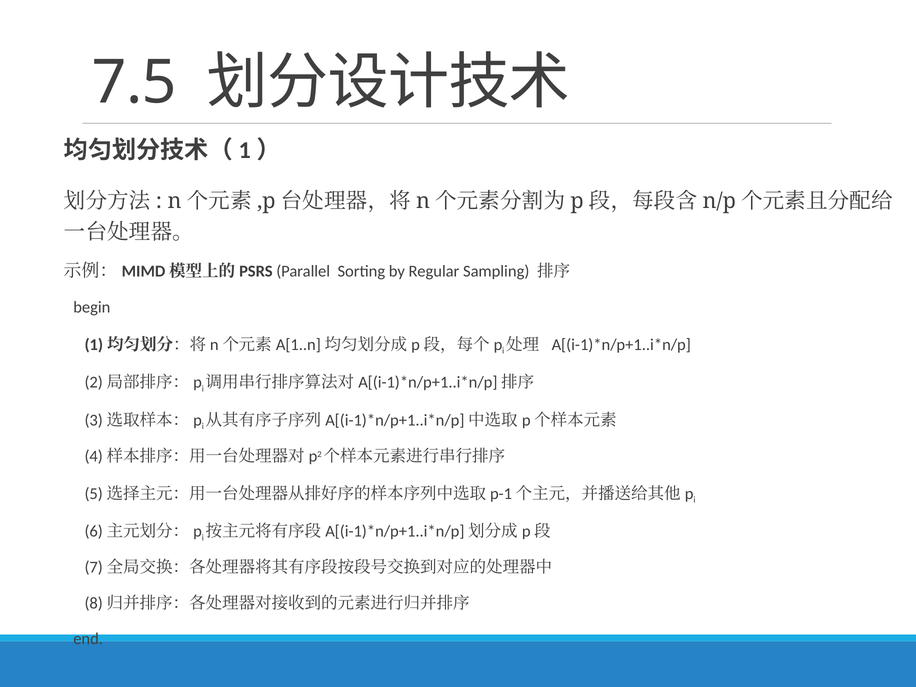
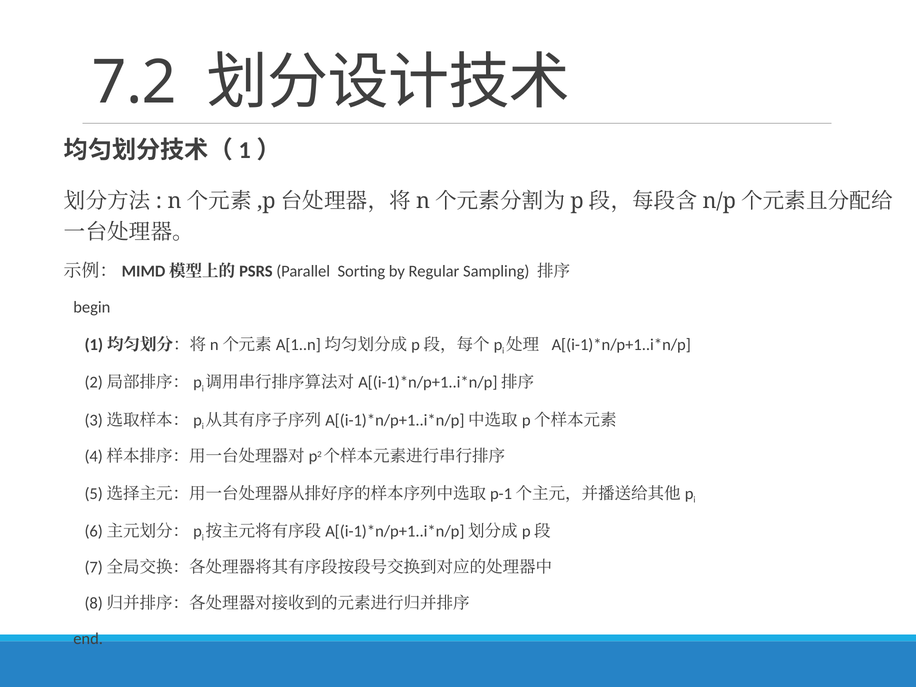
7.5: 7.5 -> 7.2 (134, 82)
